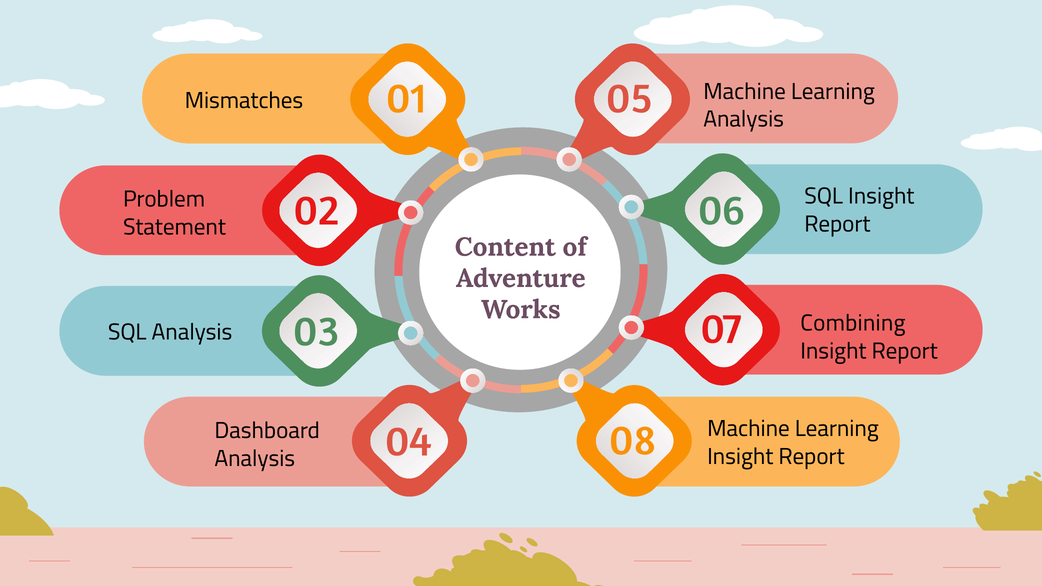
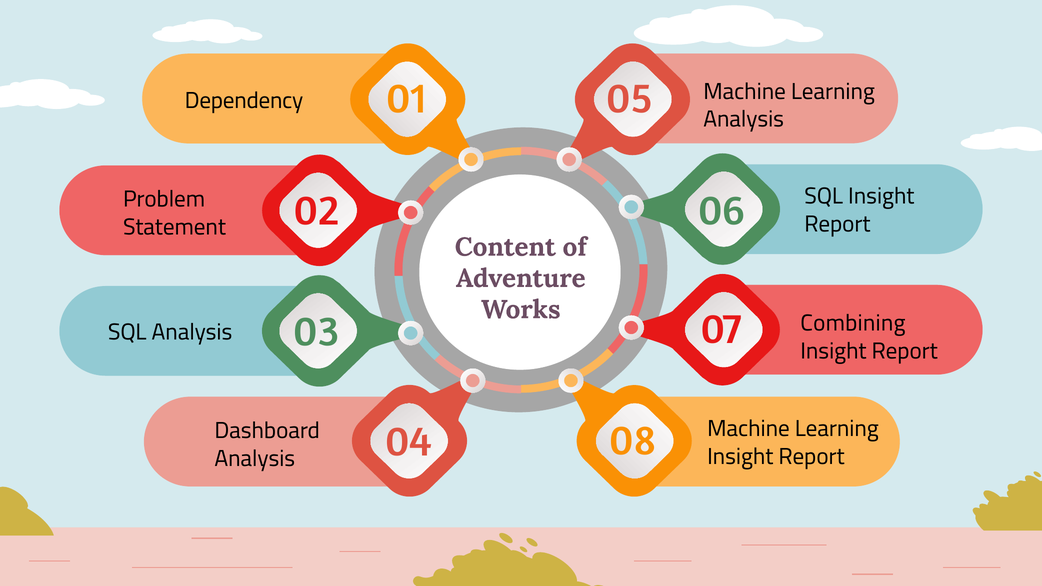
Mismatches: Mismatches -> Dependency (244, 101)
